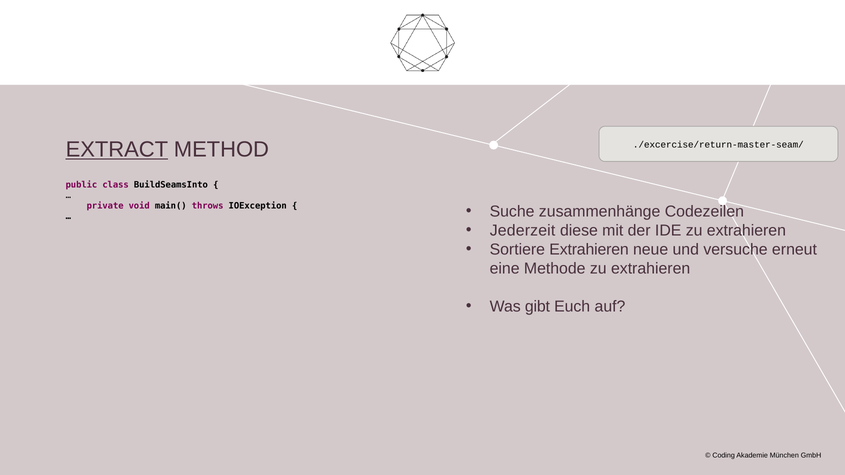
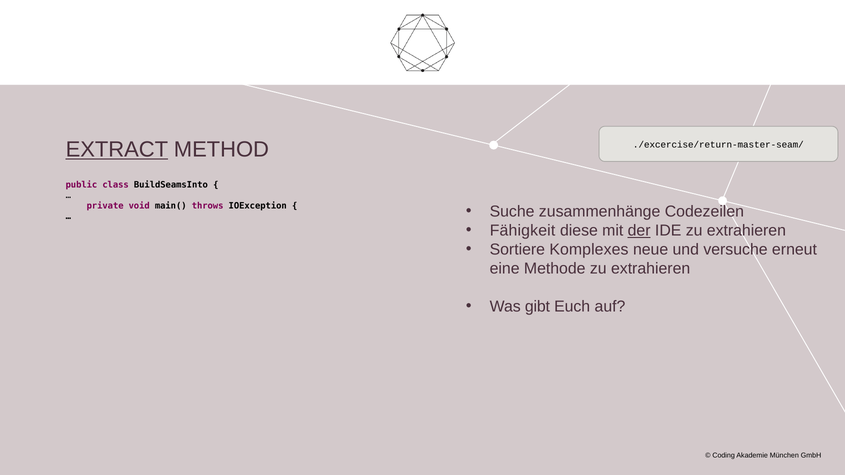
Jederzeit: Jederzeit -> Fähigkeit (523, 231)
der underline: none -> present (639, 231)
Sortiere Extrahieren: Extrahieren -> Komplexes (589, 250)
